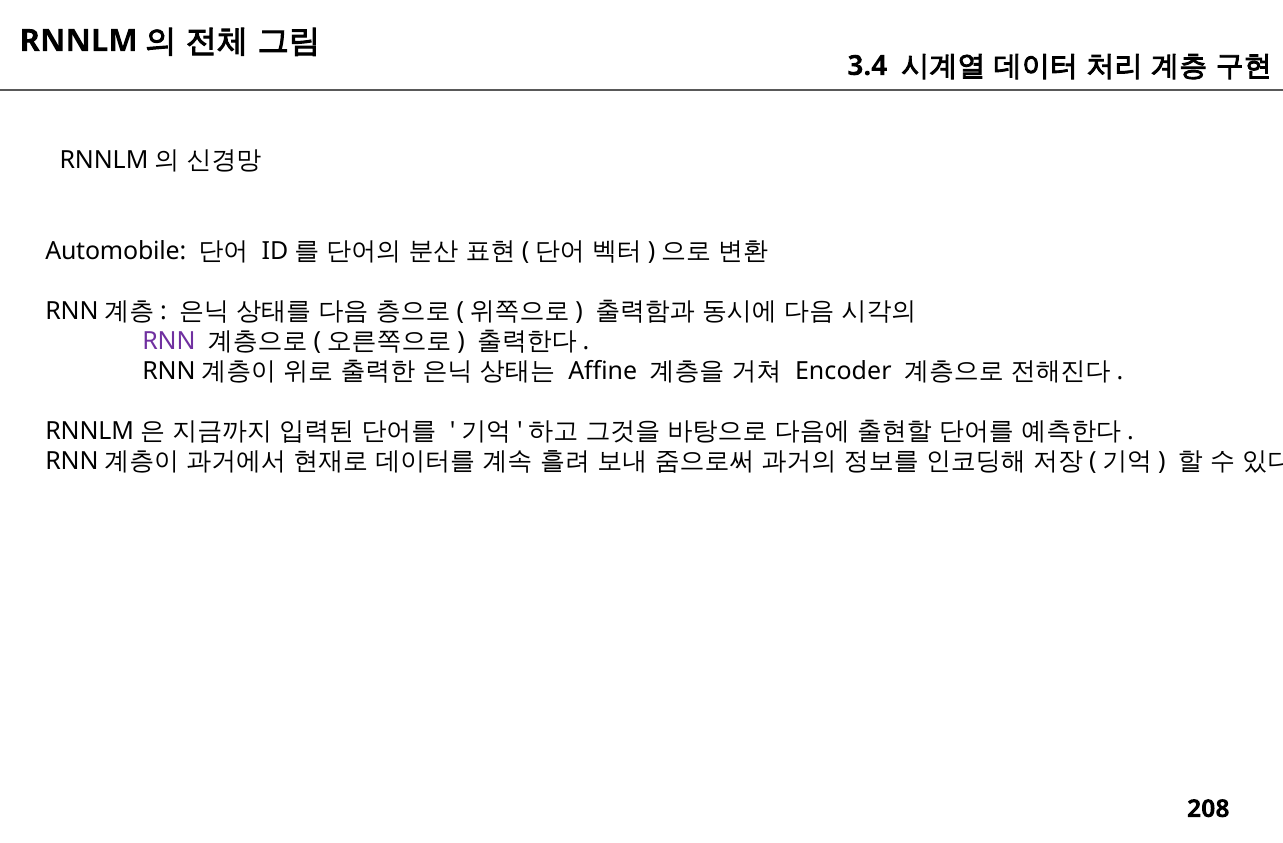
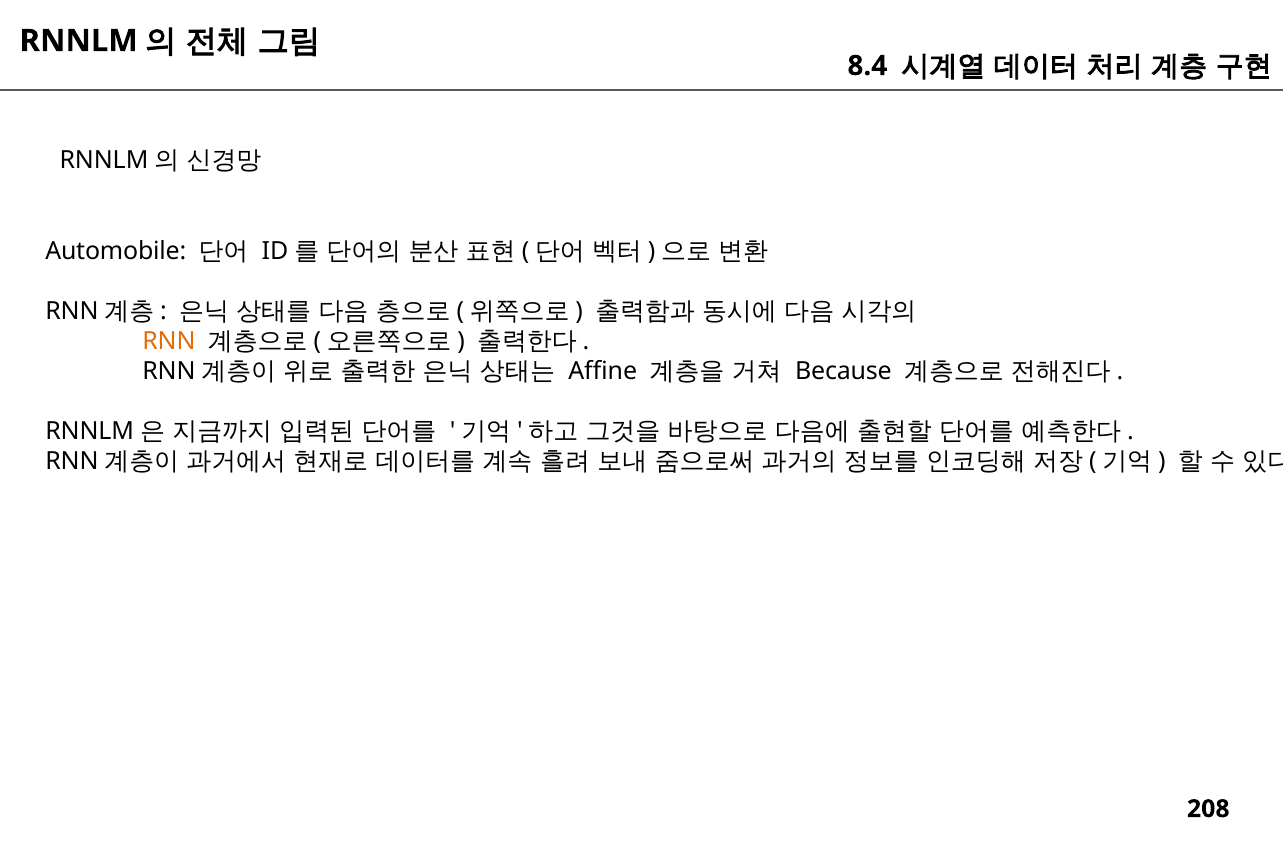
3.4: 3.4 -> 8.4 (867, 66)
RNN colour: purple -> orange (169, 342)
Encoder: Encoder -> Because (843, 371)
